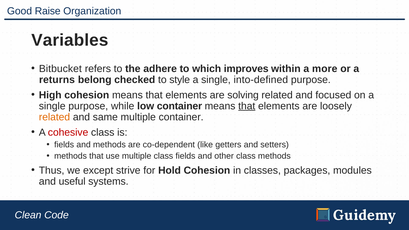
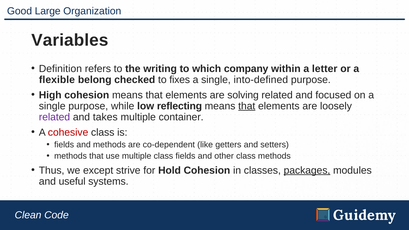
Raise: Raise -> Large (48, 11)
Bitbucket: Bitbucket -> Definition (60, 69)
adhere: adhere -> writing (160, 69)
improves: improves -> company (246, 69)
more: more -> letter (325, 69)
returns: returns -> flexible (57, 80)
style: style -> fixes (180, 80)
low container: container -> reflecting (179, 106)
related colour: orange -> purple (54, 117)
same: same -> takes (105, 117)
packages underline: none -> present (307, 170)
